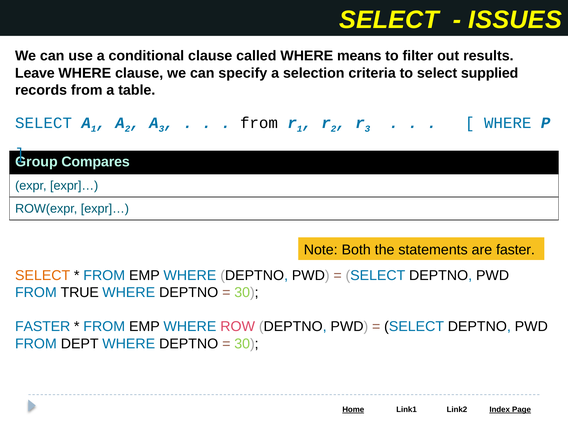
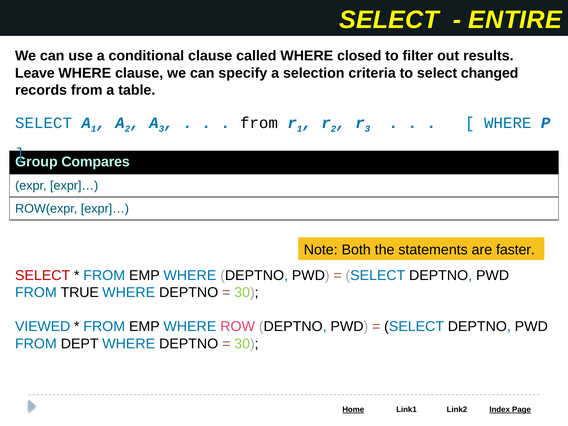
ISSUES: ISSUES -> ENTIRE (515, 20)
means: means -> closed (359, 56)
supplied: supplied -> changed (490, 73)
SELECT colour: orange -> red (43, 276)
FASTER: FASTER -> VIEWED (43, 327)
